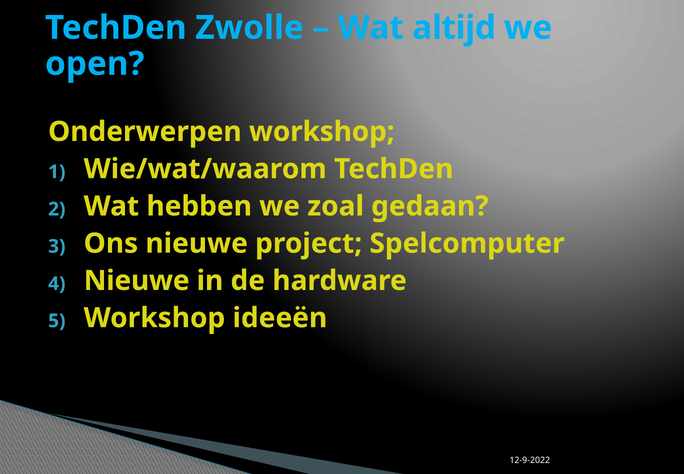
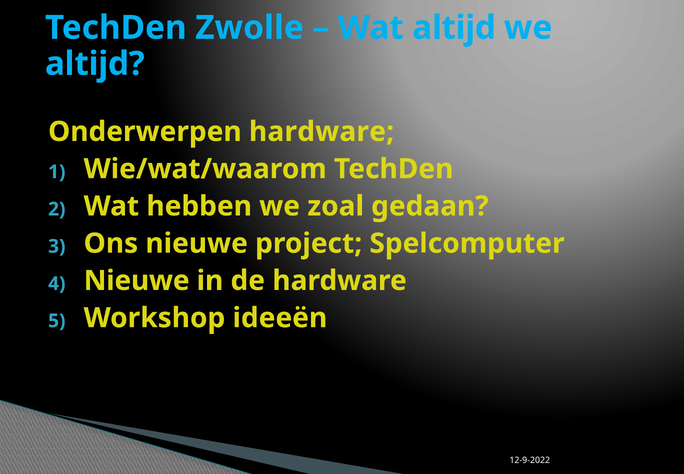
open: open -> altijd (95, 64)
Onderwerpen workshop: workshop -> hardware (322, 132)
